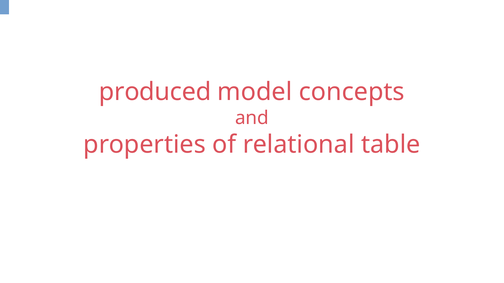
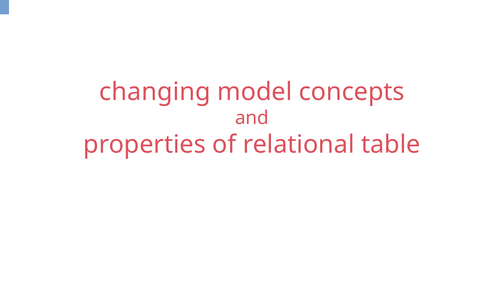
produced: produced -> changing (155, 92)
